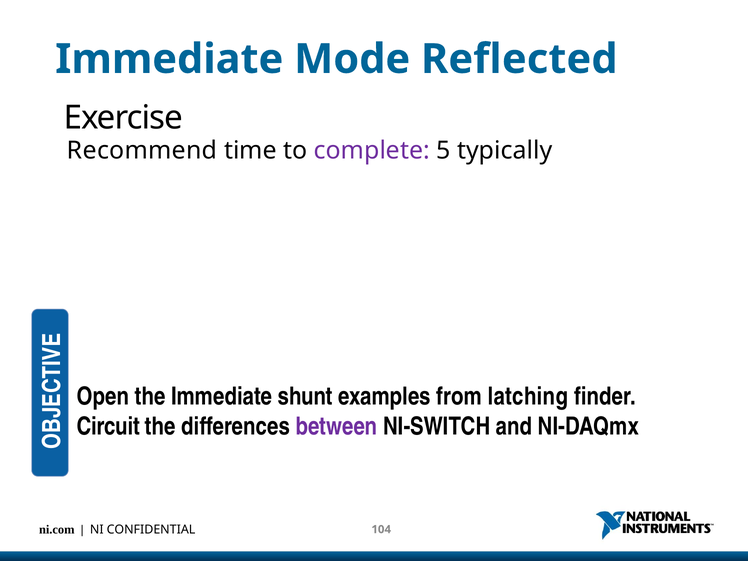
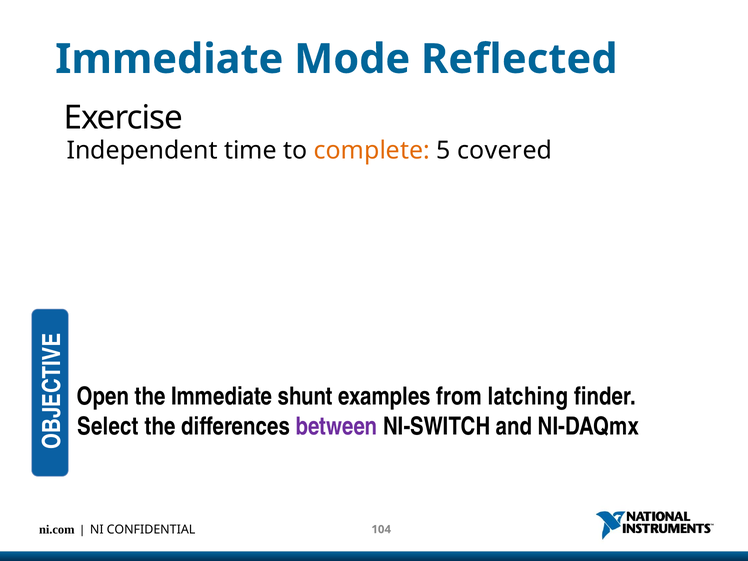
Recommend: Recommend -> Independent (142, 151)
complete colour: purple -> orange (372, 151)
typically: typically -> covered (505, 151)
Circuit: Circuit -> Select (108, 427)
